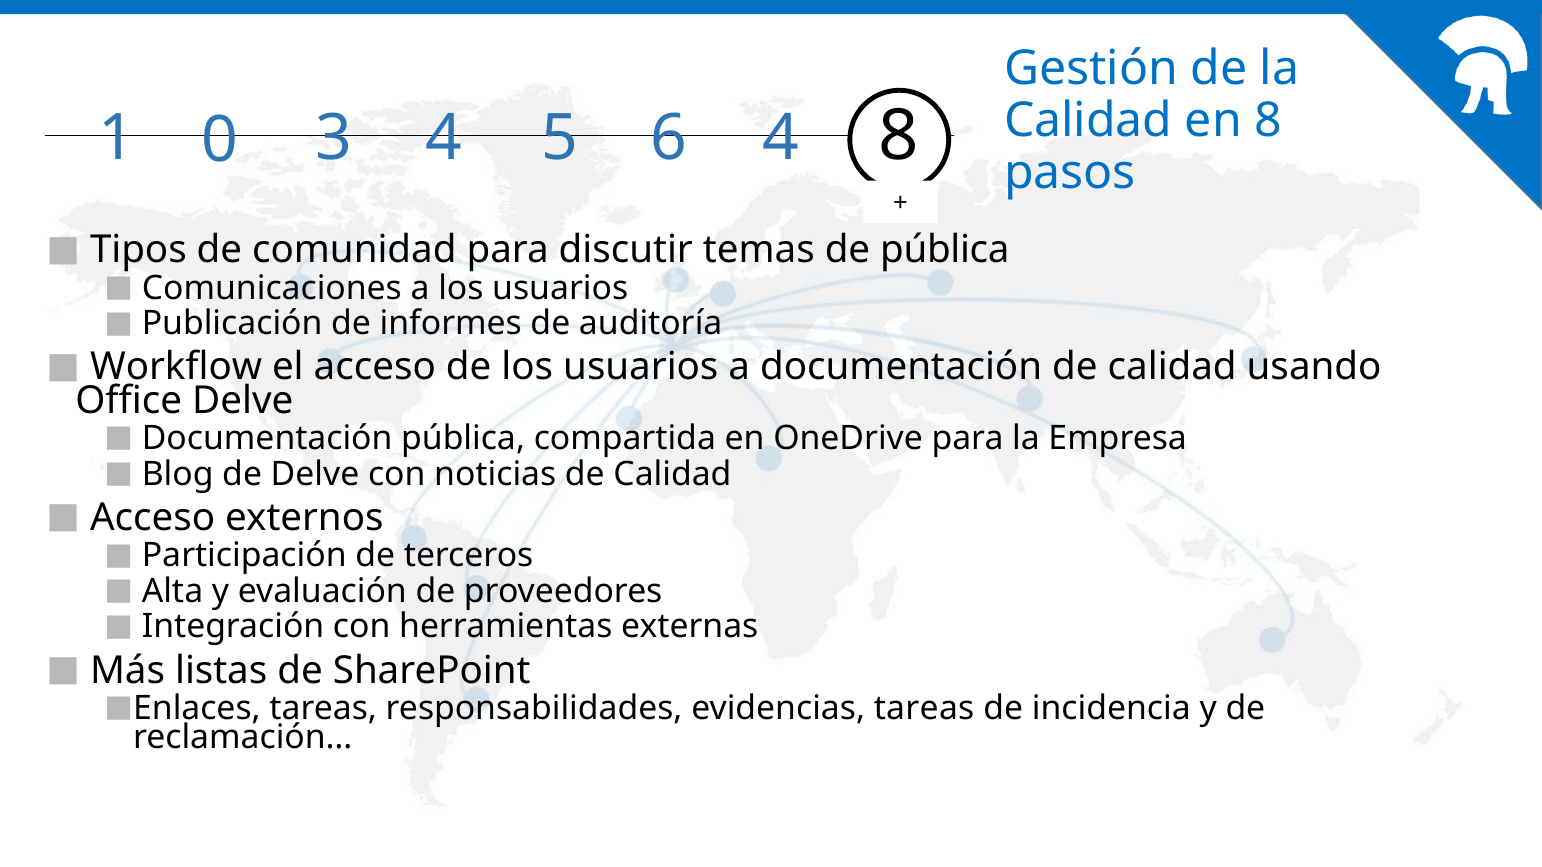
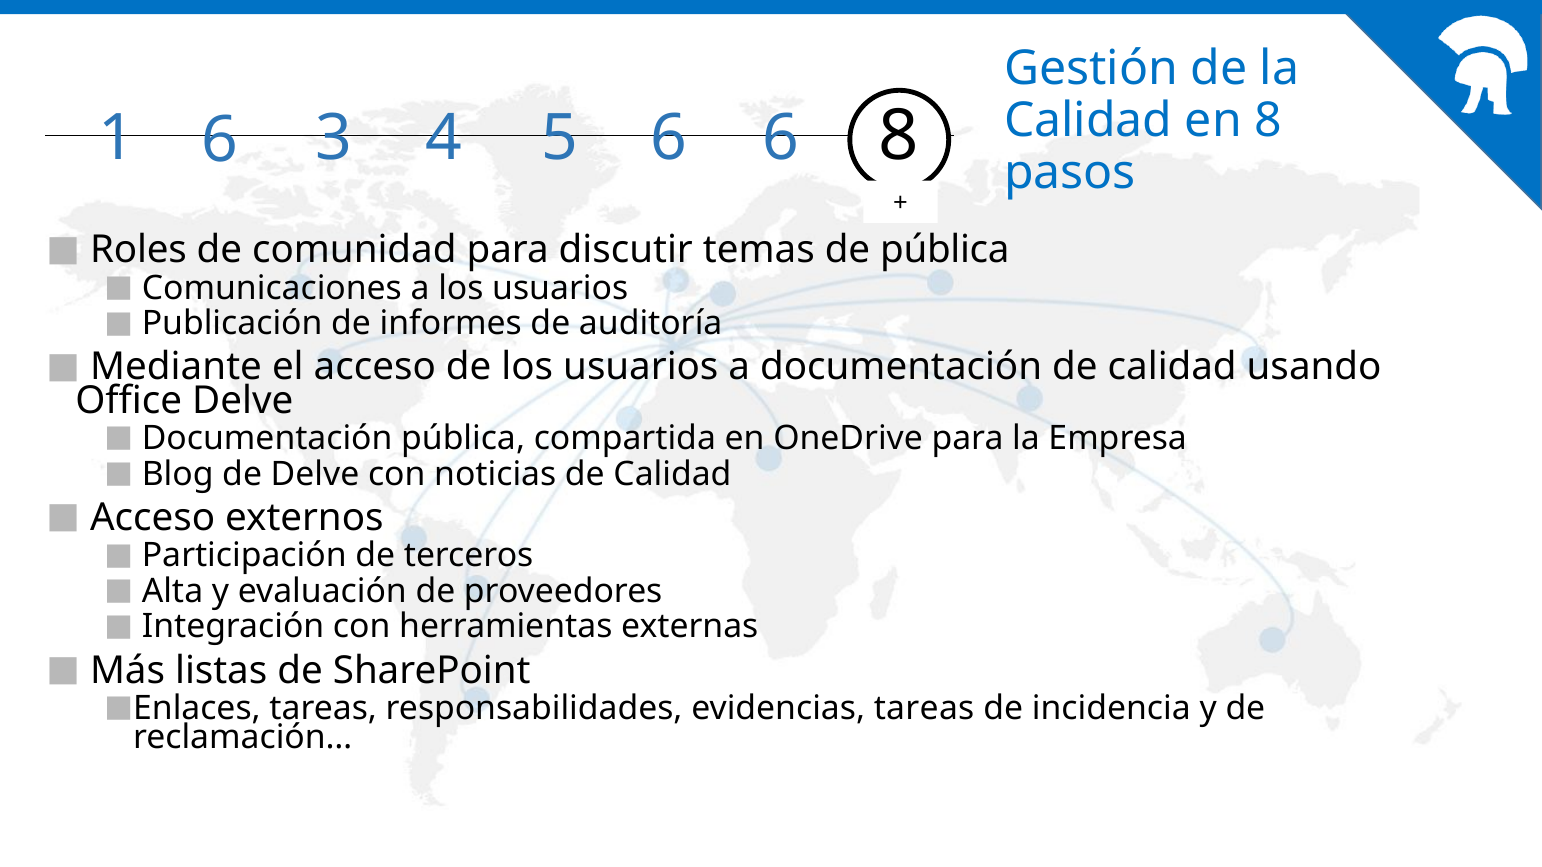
1 0: 0 -> 6 (219, 140)
6 4: 4 -> 6 (780, 138)
Tipos: Tipos -> Roles (138, 250)
Workflow: Workflow -> Mediante (176, 367)
